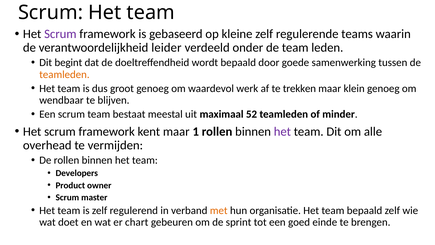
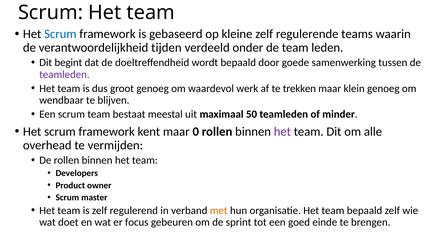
Scrum colour: purple -> blue (60, 34)
leider: leider -> tijden (166, 48)
teamleden colour: orange -> purple (64, 74)
52: 52 -> 50 (252, 114)
1: 1 -> 0 (196, 131)
chart: chart -> focus (137, 222)
